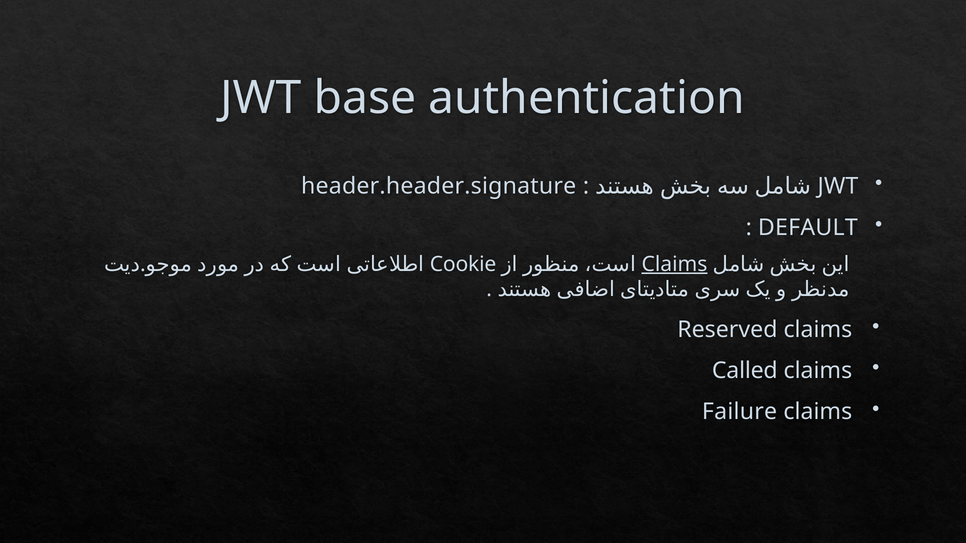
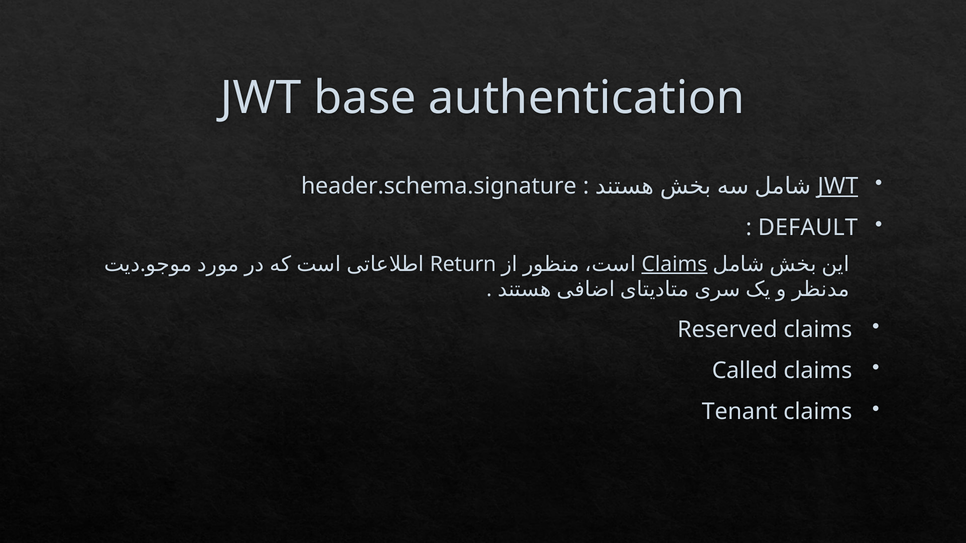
header.header.signature: header.header.signature -> header.schema.signature (439, 186)
JWT underline: none -> present (838, 186)
Cookie: Cookie -> Return (463, 264)
Failure: Failure -> Tenant (740, 412)
